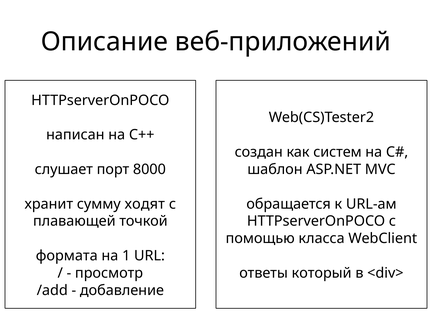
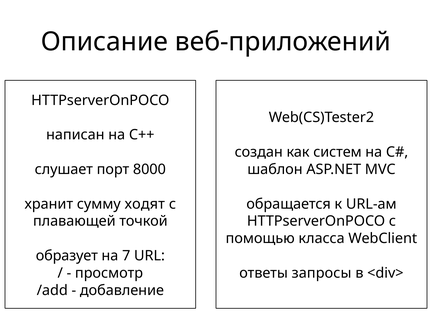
формата: формата -> образует (67, 256)
1: 1 -> 7 (126, 256)
который: который -> запросы (322, 273)
